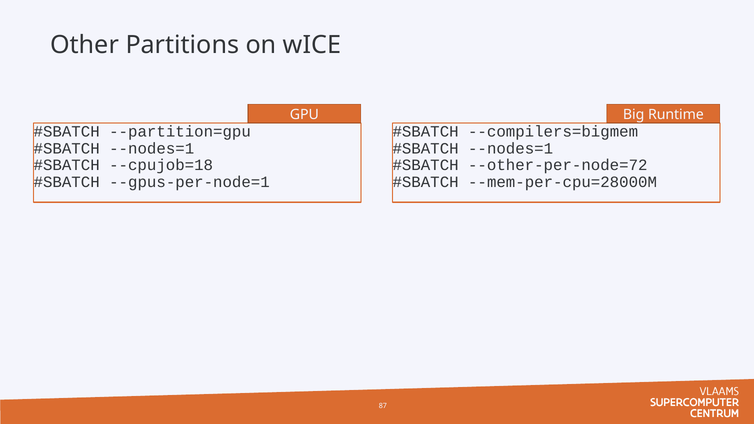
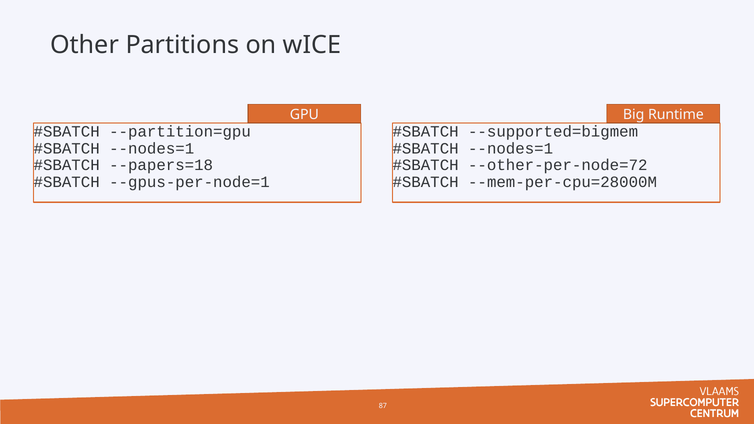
--compilers=bigmem: --compilers=bigmem -> --supported=bigmem (553, 131)
--cpujob=18: --cpujob=18 -> --papers=18 (161, 165)
